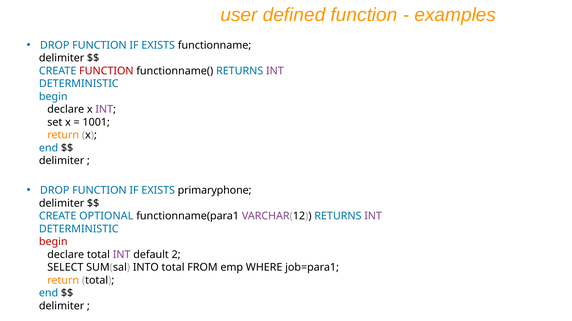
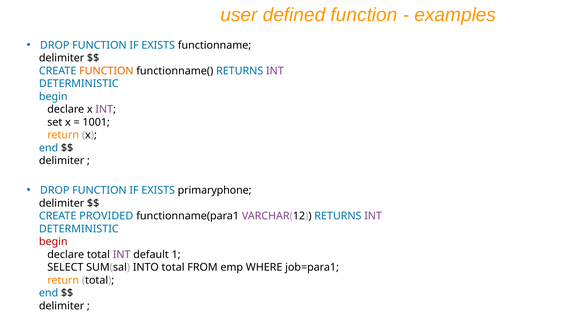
FUNCTION colour: red -> orange (106, 71)
OPTIONAL: OPTIONAL -> PROVIDED (106, 216)
2: 2 -> 1 (176, 255)
